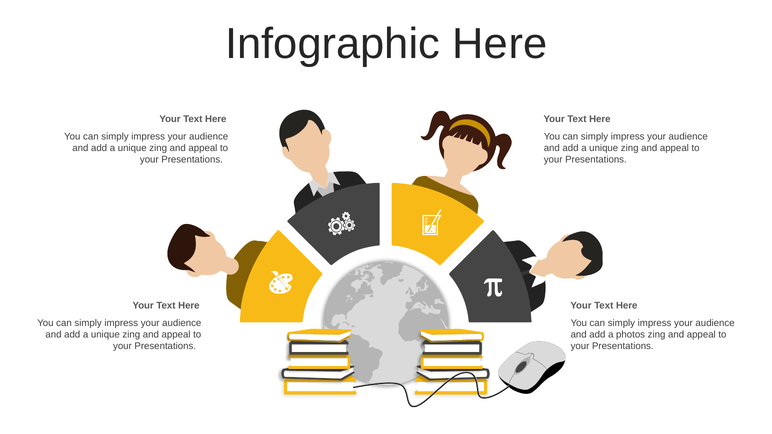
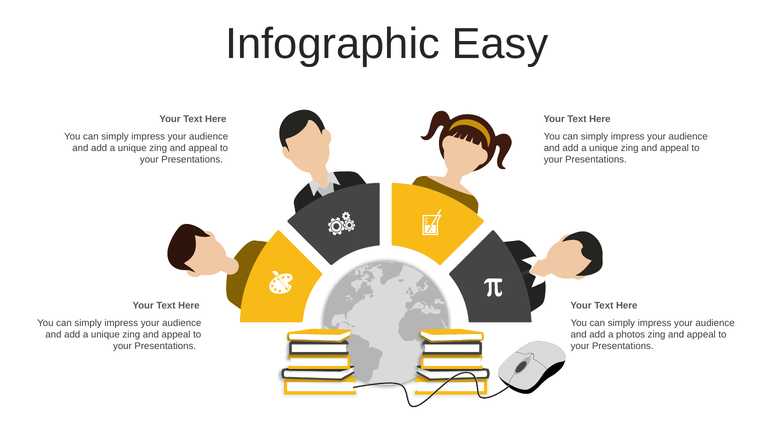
Infographic Here: Here -> Easy (500, 44)
